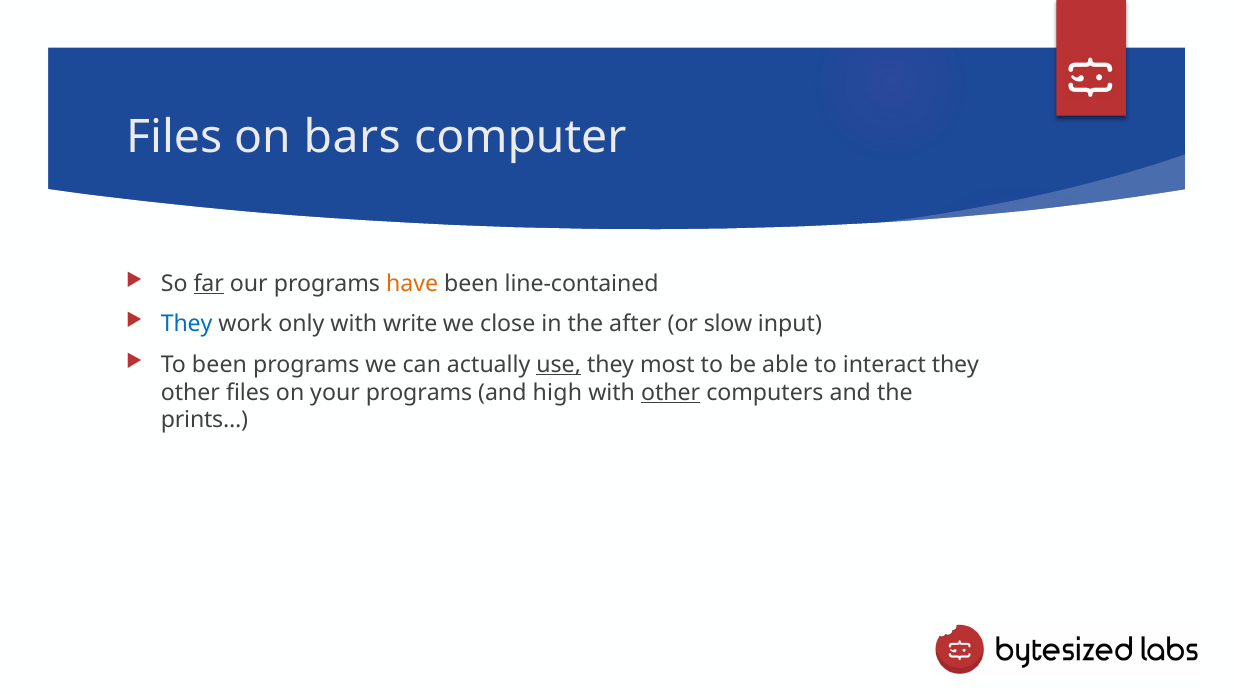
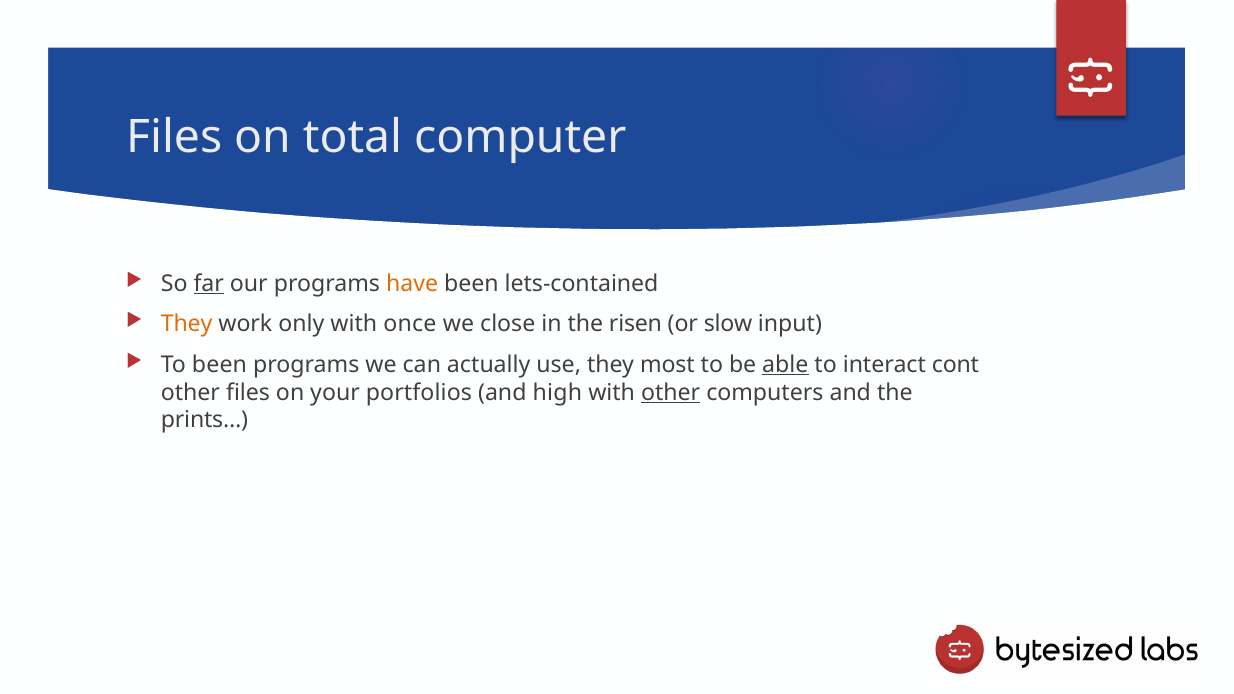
bars: bars -> total (352, 138)
line-contained: line-contained -> lets-contained (582, 284)
They colour: blue -> orange (187, 324)
write: write -> once (410, 324)
after: after -> risen (636, 324)
use underline: present -> none (559, 365)
able underline: none -> present (785, 365)
interact they: they -> cont (955, 365)
your programs: programs -> portfolios (419, 393)
